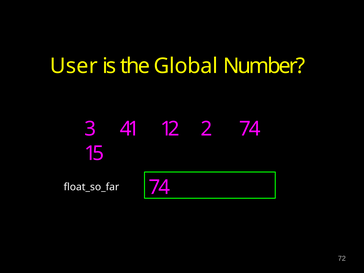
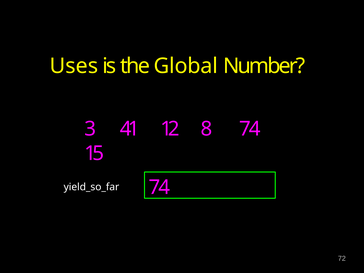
User: User -> Uses (74, 66)
2: 2 -> 8 (206, 129)
float_so_far: float_so_far -> yield_so_far (91, 187)
